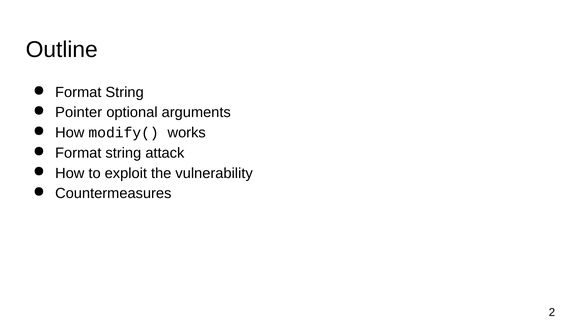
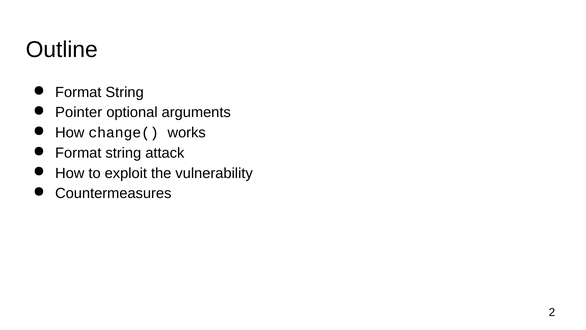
modify(: modify( -> change( (124, 133)
